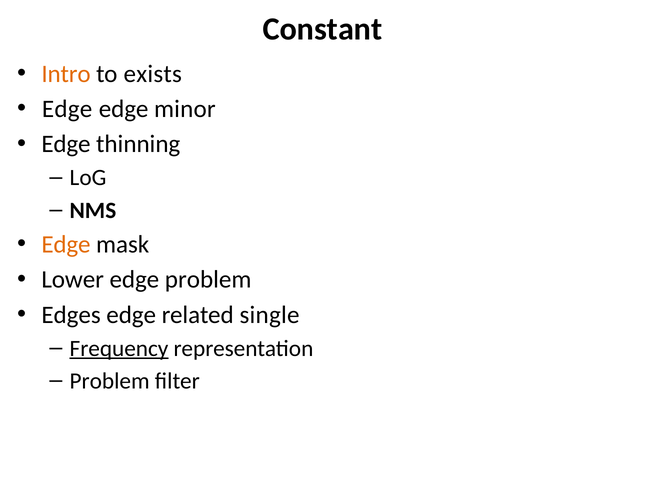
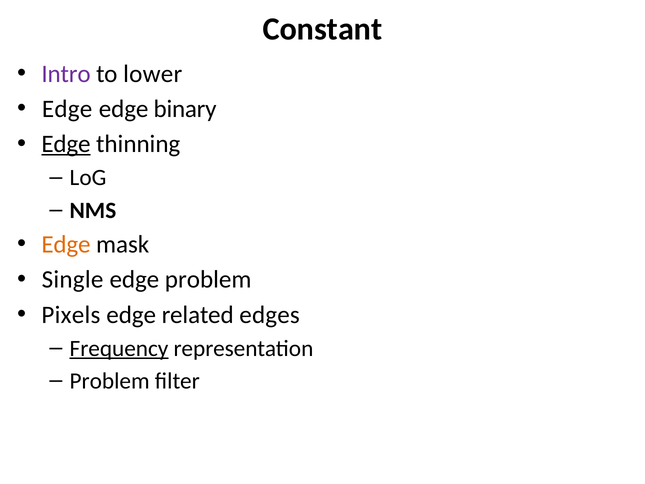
Intro colour: orange -> purple (66, 74)
exists: exists -> lower (153, 74)
minor: minor -> binary (185, 109)
Edge underline: none -> present (66, 144)
Lower: Lower -> Single (73, 280)
Edges: Edges -> Pixels (71, 315)
single: single -> edges (270, 315)
